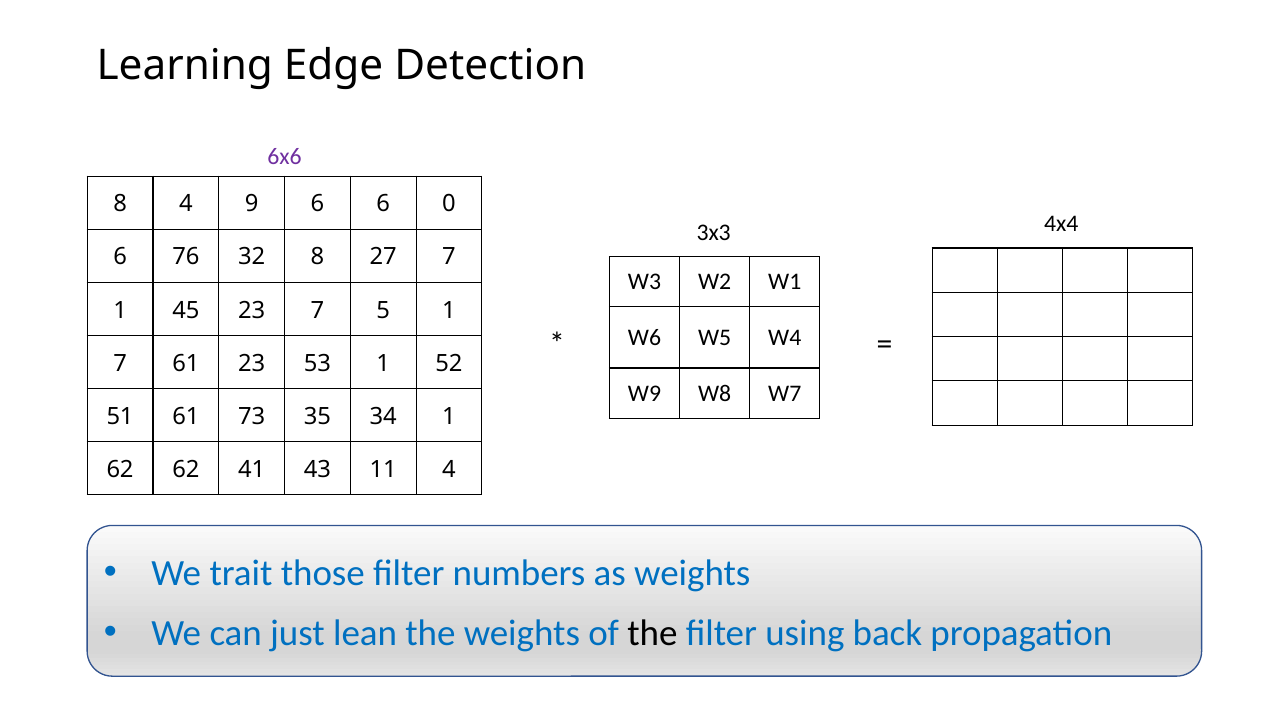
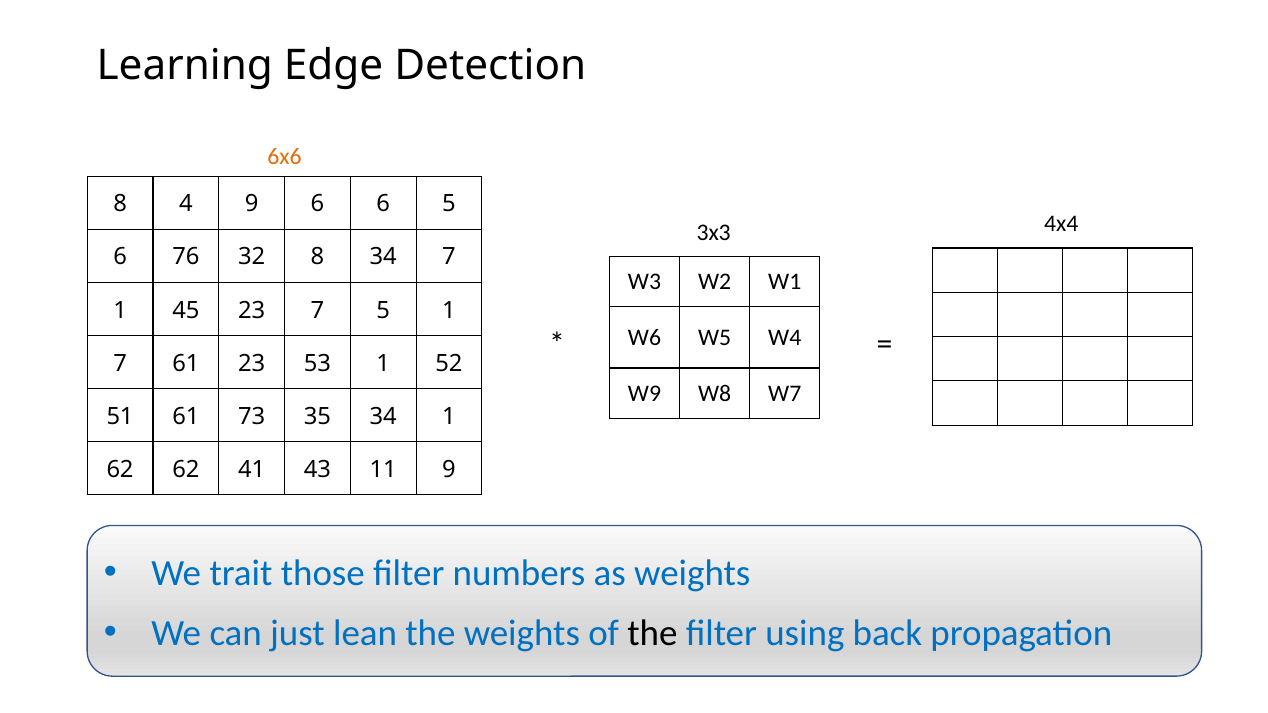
6x6 colour: purple -> orange (284, 157)
6 0: 0 -> 5 (449, 204)
8 27: 27 -> 34 (383, 257)
11 4: 4 -> 9 (449, 470)
